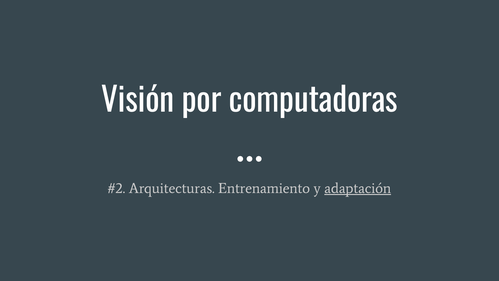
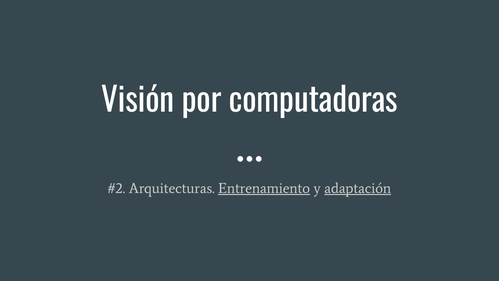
Entrenamiento underline: none -> present (264, 188)
